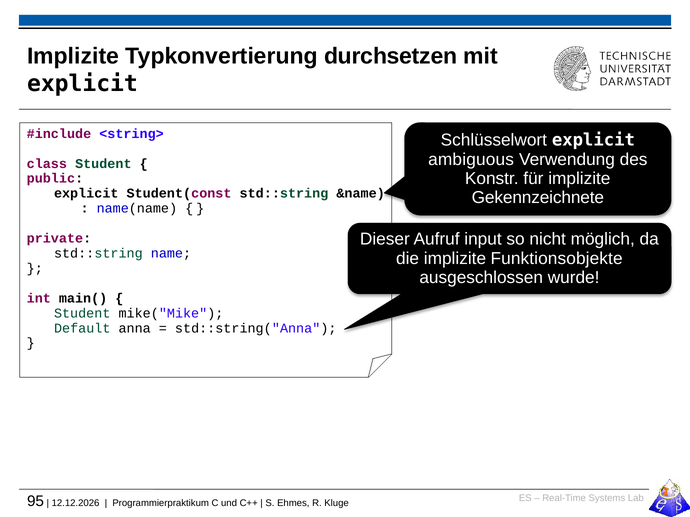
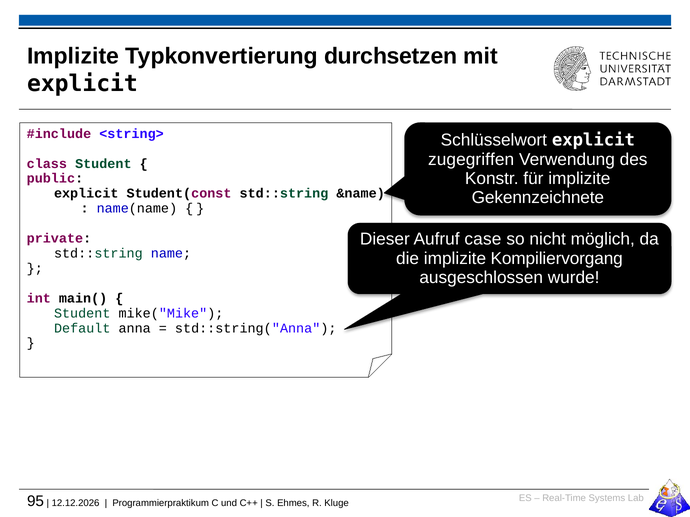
ambiguous: ambiguous -> zugegriffen (471, 159)
input: input -> case (483, 240)
Funktionsobjekte: Funktionsobjekte -> Kompiliervorgang (557, 259)
